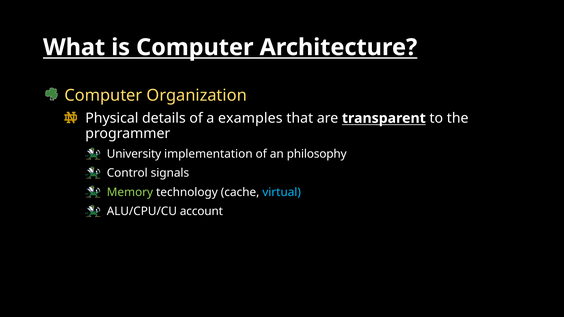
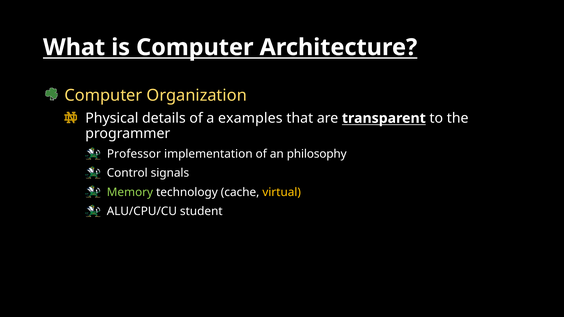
University: University -> Professor (134, 154)
virtual colour: light blue -> yellow (282, 192)
account: account -> student (201, 211)
